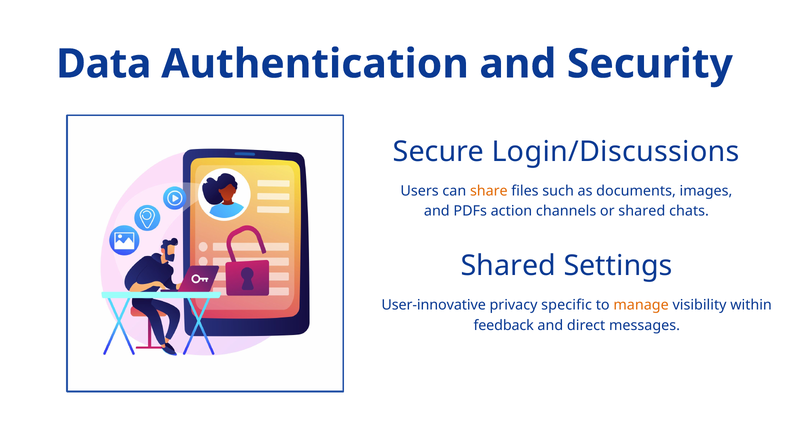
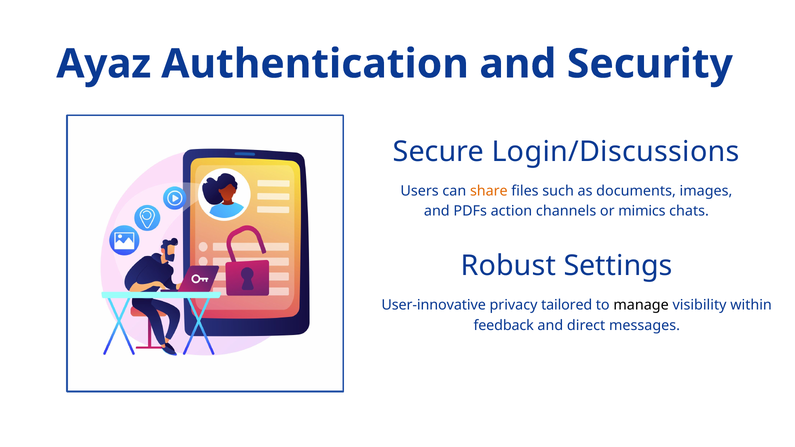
Data: Data -> Ayaz (104, 64)
or shared: shared -> mimics (642, 211)
Shared: Shared -> Robust (508, 266)
specific: specific -> tailored (567, 305)
manage colour: orange -> black (641, 305)
